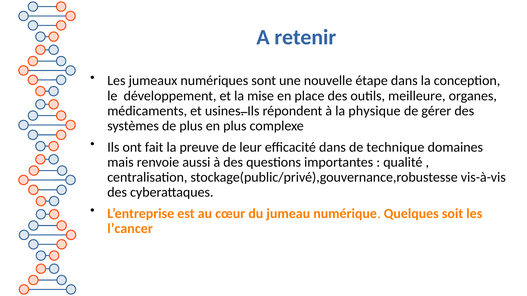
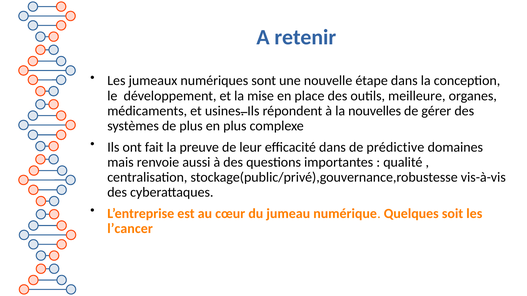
physique: physique -> nouvelles (375, 111)
technique: technique -> prédictive (395, 147)
